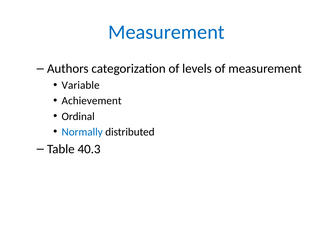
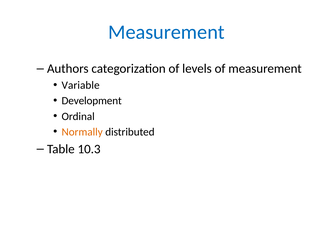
Achievement: Achievement -> Development (92, 101)
Normally colour: blue -> orange (82, 132)
40.3: 40.3 -> 10.3 (89, 149)
